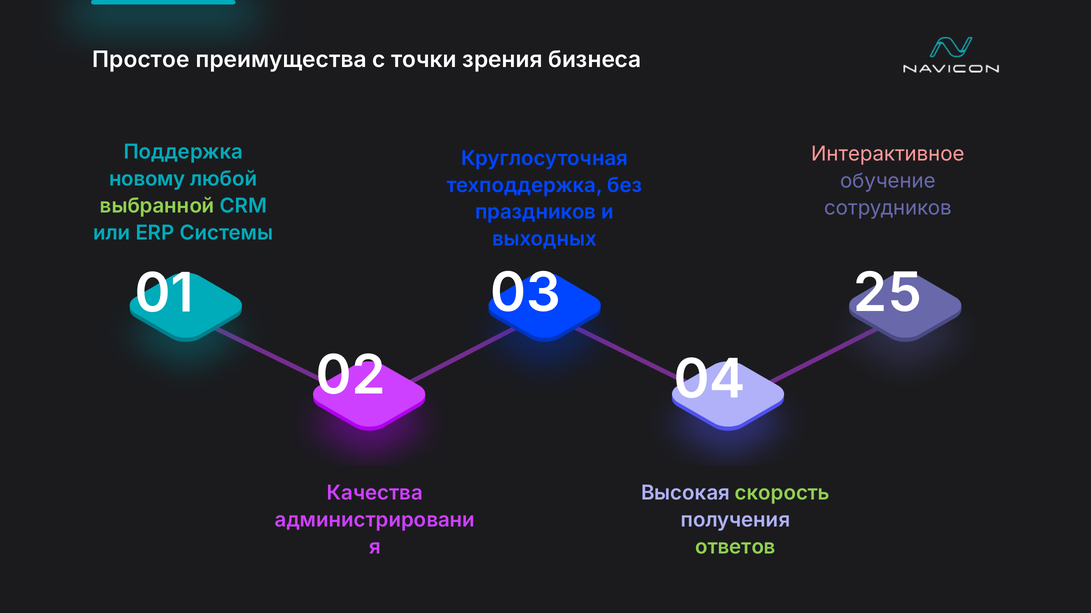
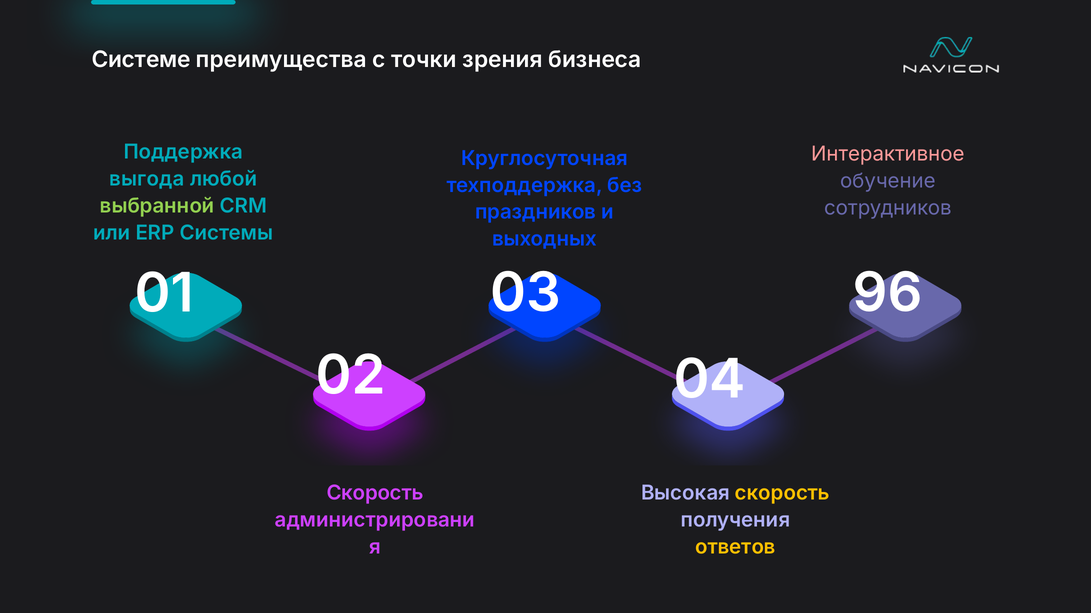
Простое: Простое -> Системе (141, 60)
новому: новому -> выгода (147, 179)
25: 25 -> 96 (888, 294)
Качества: Качества -> Скорость (375, 493)
скорость colour: light green -> yellow (782, 493)
ответов colour: light green -> yellow (735, 547)
